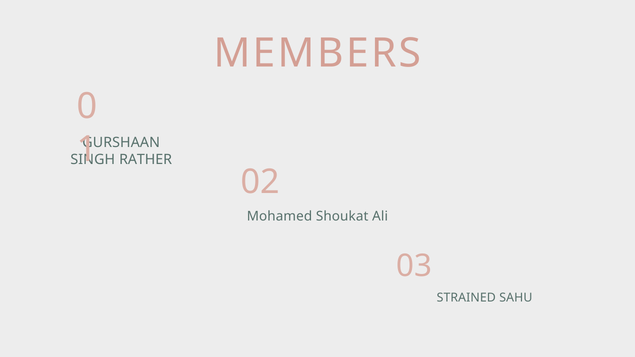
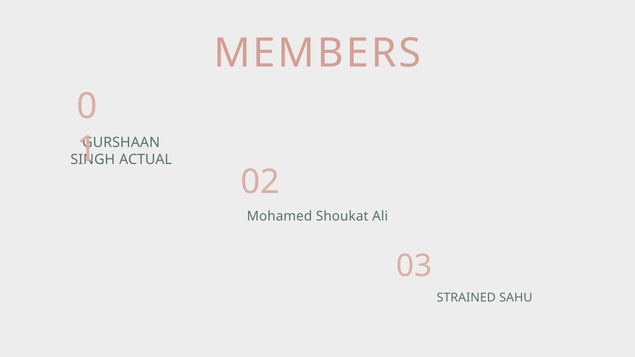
RATHER: RATHER -> ACTUAL (146, 160)
